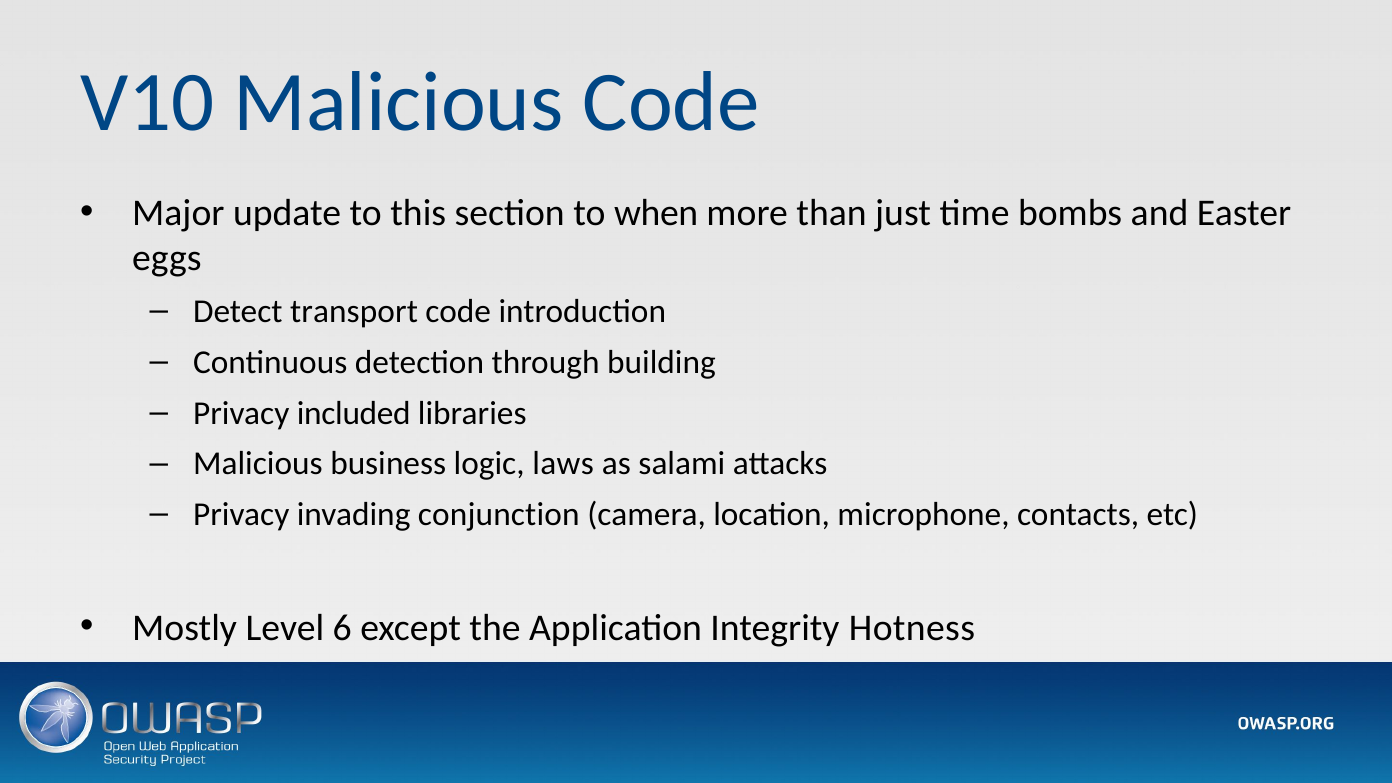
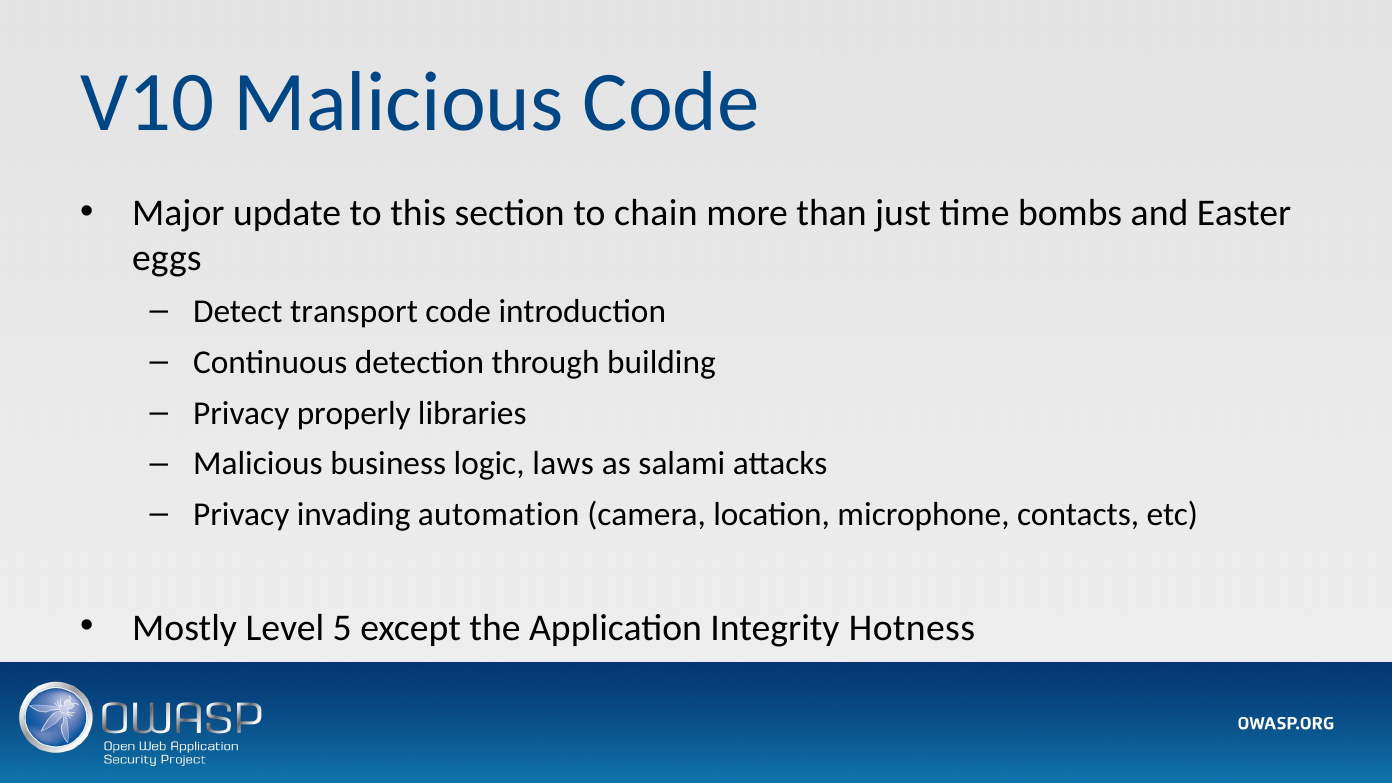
when: when -> chain (656, 213)
included: included -> properly (354, 413)
conjunction: conjunction -> automation (499, 515)
6: 6 -> 5 (342, 628)
